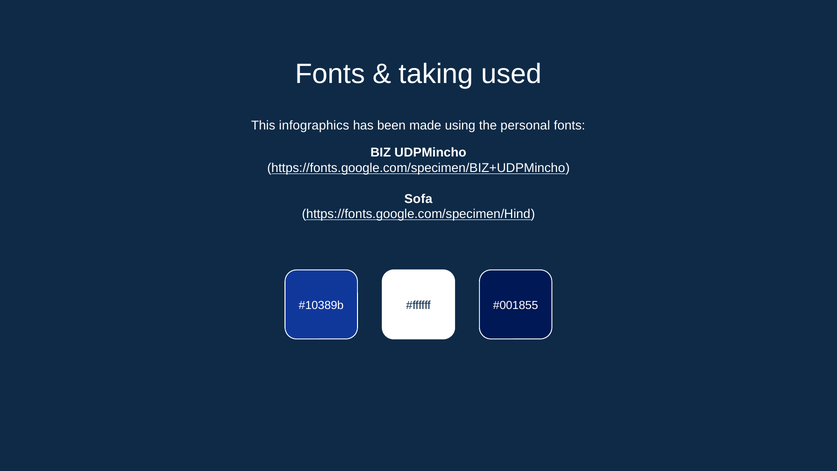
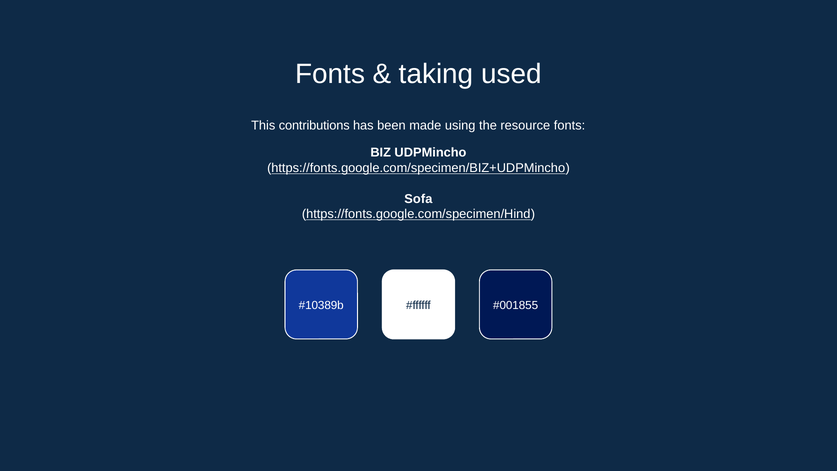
infographics: infographics -> contributions (314, 126)
personal: personal -> resource (525, 126)
